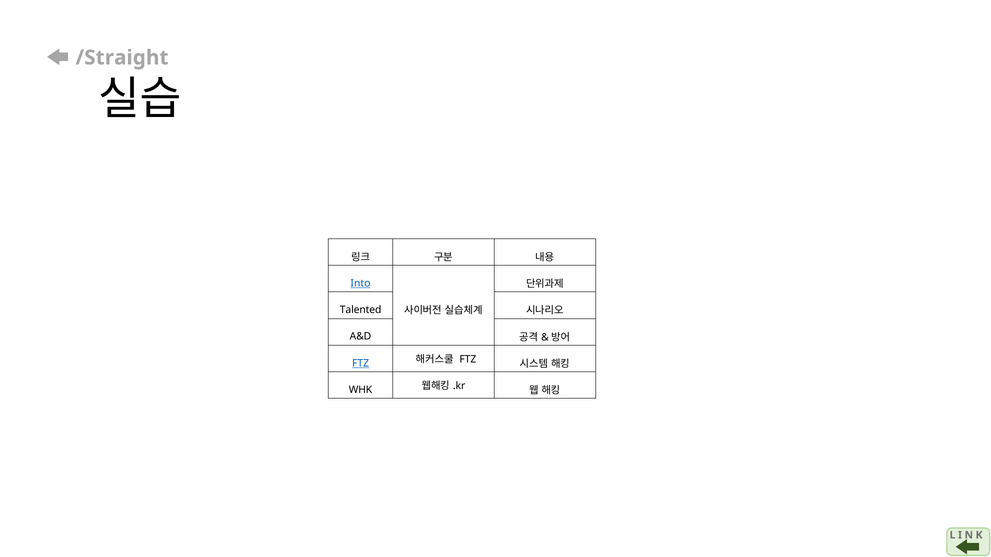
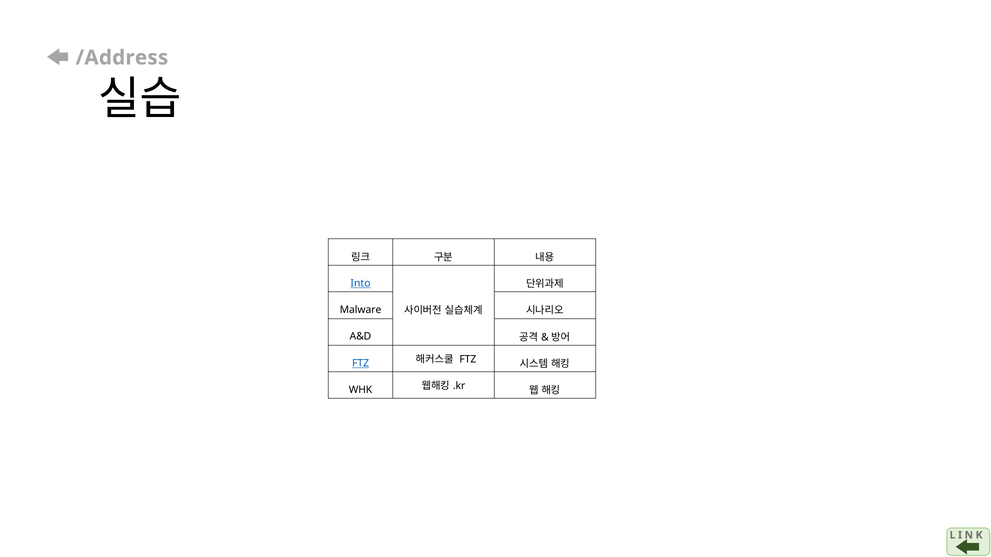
/Straight: /Straight -> /Address (122, 58)
Talented: Talented -> Malware (361, 310)
